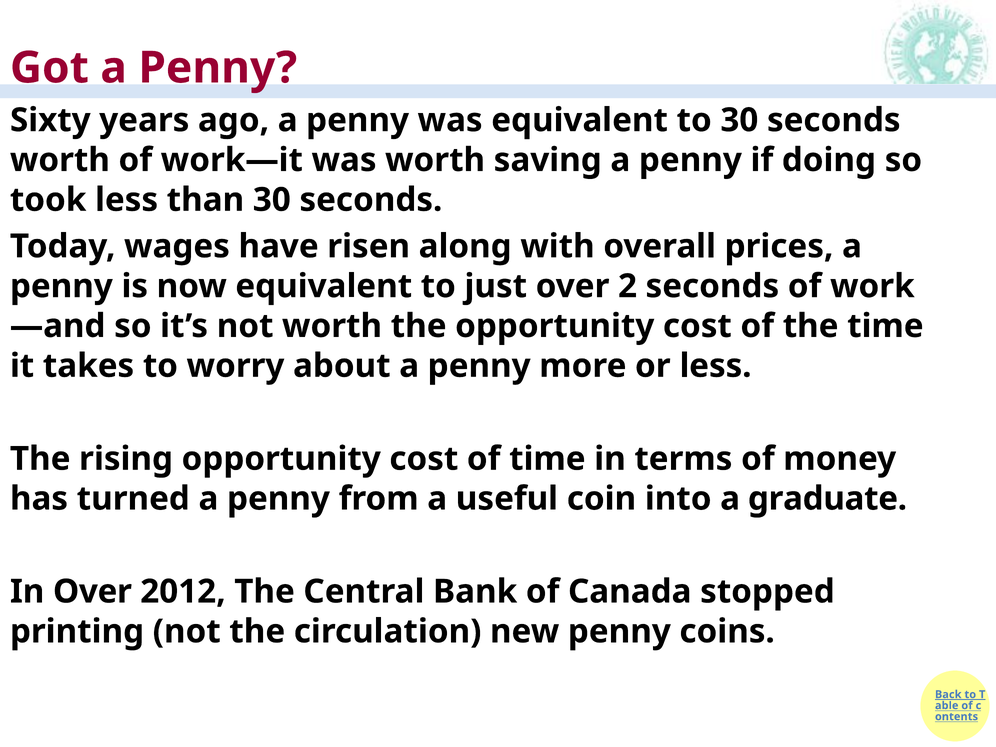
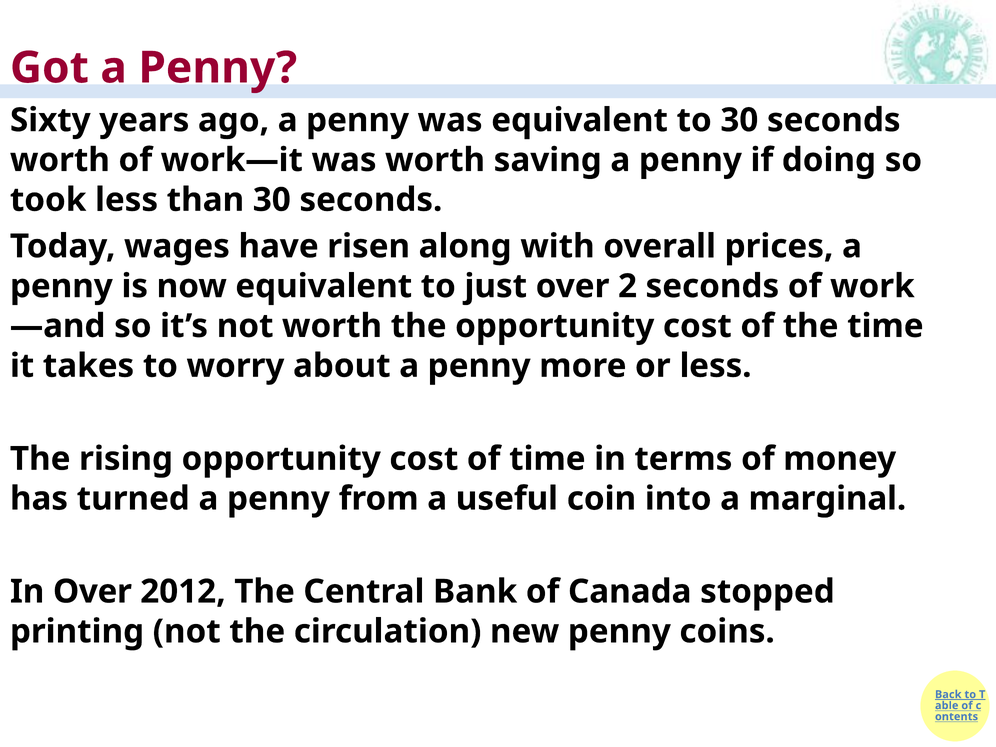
graduate: graduate -> marginal (827, 499)
